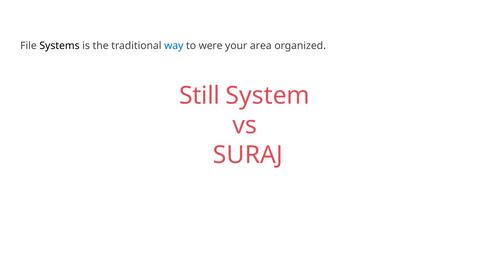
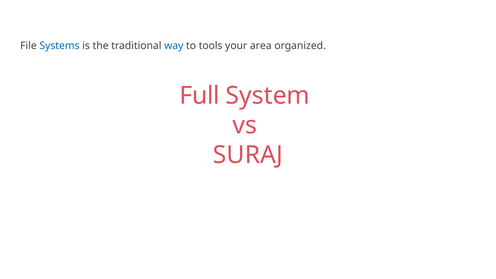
Systems colour: black -> blue (60, 46)
were: were -> tools (211, 46)
Still: Still -> Full (200, 96)
